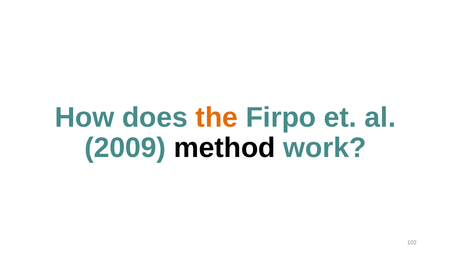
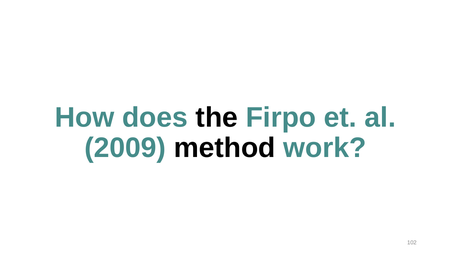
the colour: orange -> black (217, 117)
